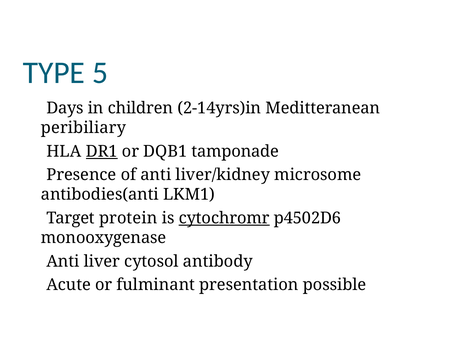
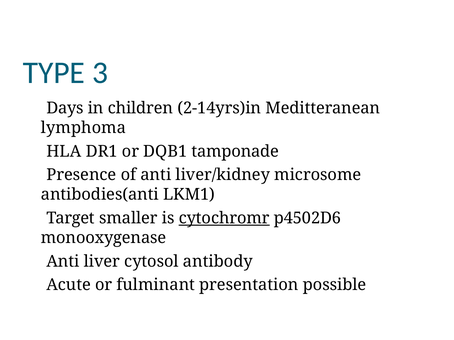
5: 5 -> 3 (100, 73)
peribiliary: peribiliary -> lymphoma (83, 128)
DR1 underline: present -> none (102, 152)
protein: protein -> smaller (128, 218)
